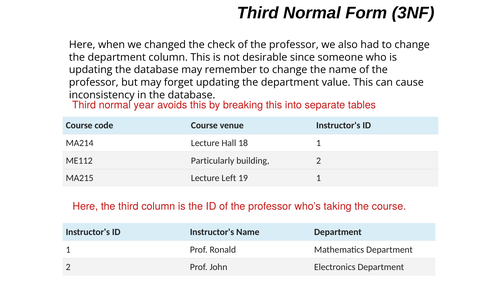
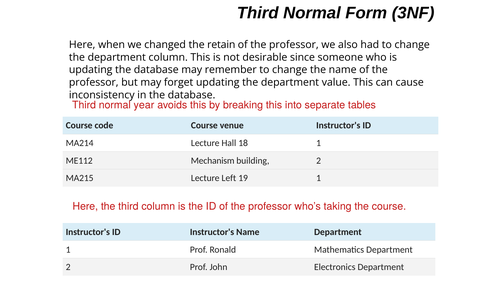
check: check -> retain (221, 45)
Particularly: Particularly -> Mechanism (213, 161)
